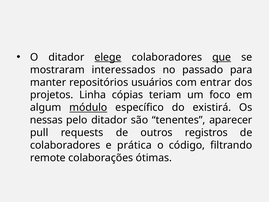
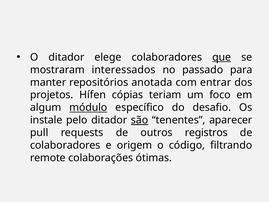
elege underline: present -> none (108, 57)
usuários: usuários -> anotada (152, 82)
Linha: Linha -> Hífen (93, 95)
existirá: existirá -> desafio (212, 107)
nessas: nessas -> instale (46, 120)
são underline: none -> present (140, 120)
prática: prática -> origem (135, 145)
